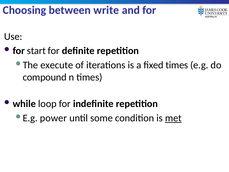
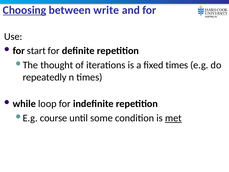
Choosing underline: none -> present (25, 10)
execute: execute -> thought (57, 65)
compound: compound -> repeatedly (45, 77)
power: power -> course (54, 118)
